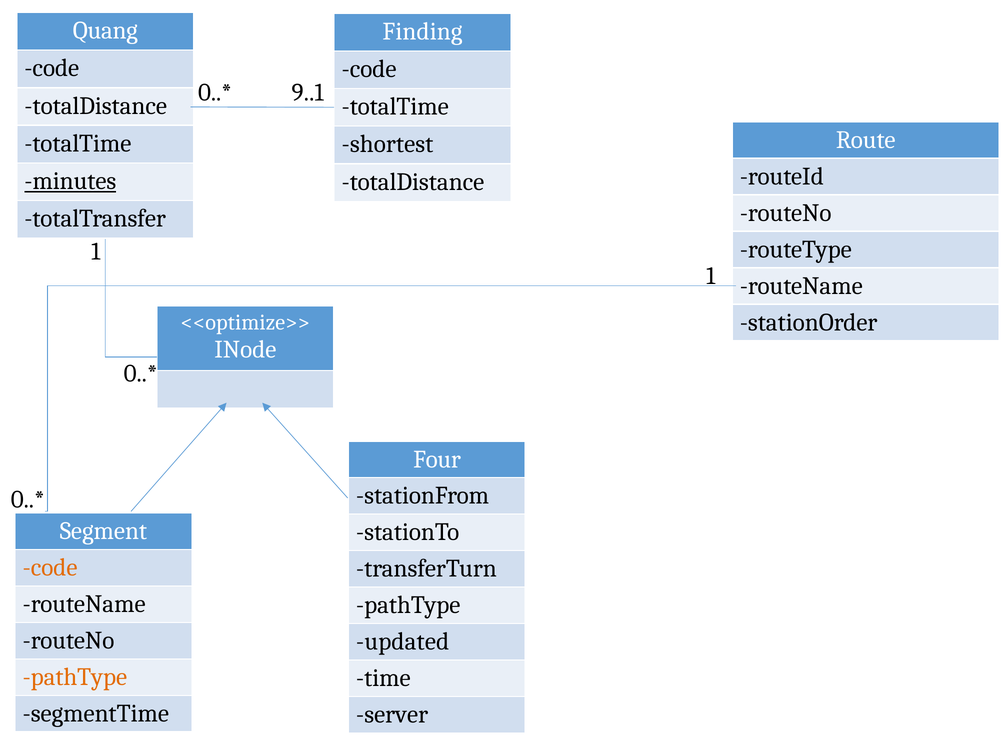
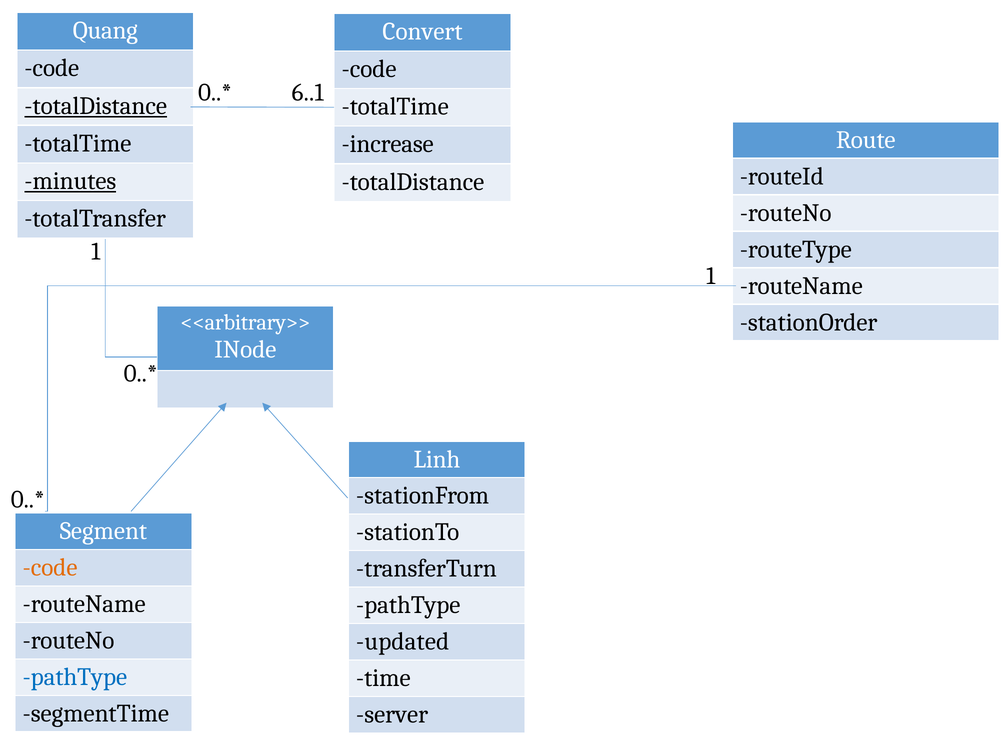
Finding: Finding -> Convert (423, 31)
9..1: 9..1 -> 6..1 (308, 93)
totalDistance underline: none -> present (96, 106)
shortest: shortest -> increase (388, 144)
<<optimize>>: <<optimize>> -> <<arbitrary>> (245, 323)
Four: Four -> Linh (437, 459)
pathType colour: orange -> blue (75, 677)
